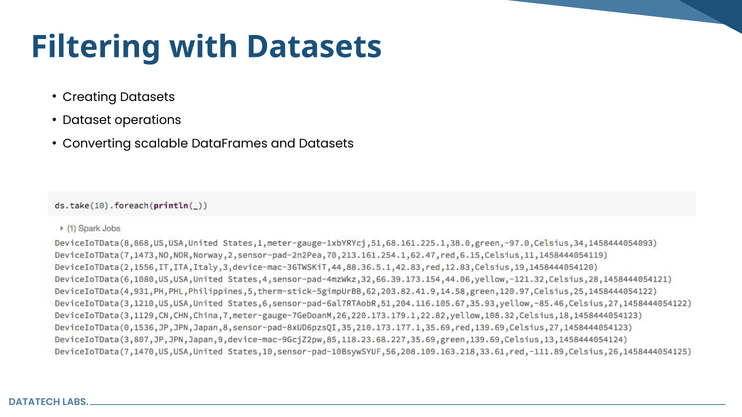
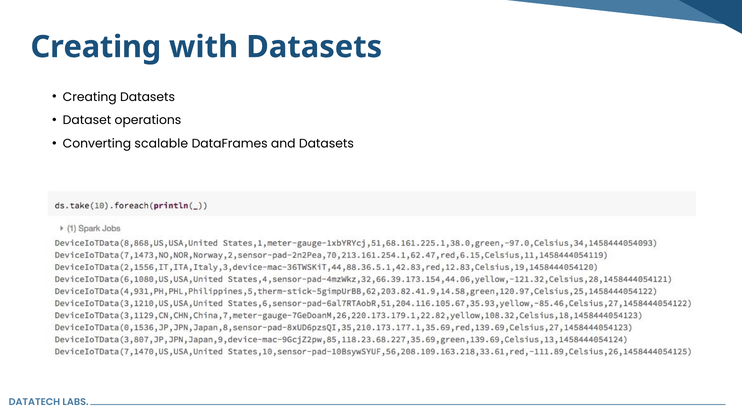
Filtering: Filtering -> Creating (96, 47)
